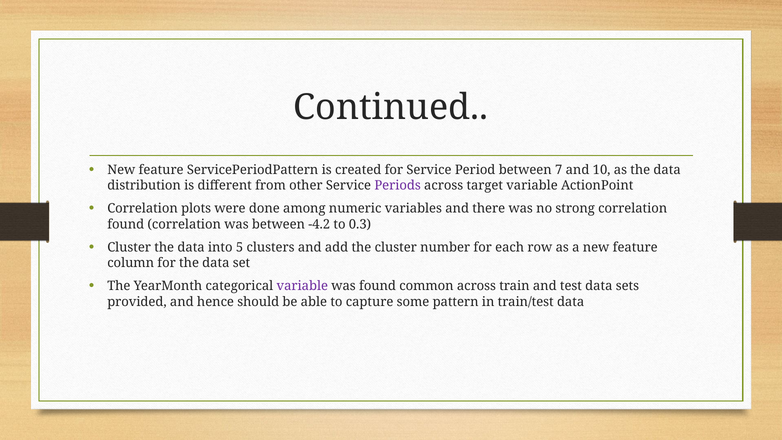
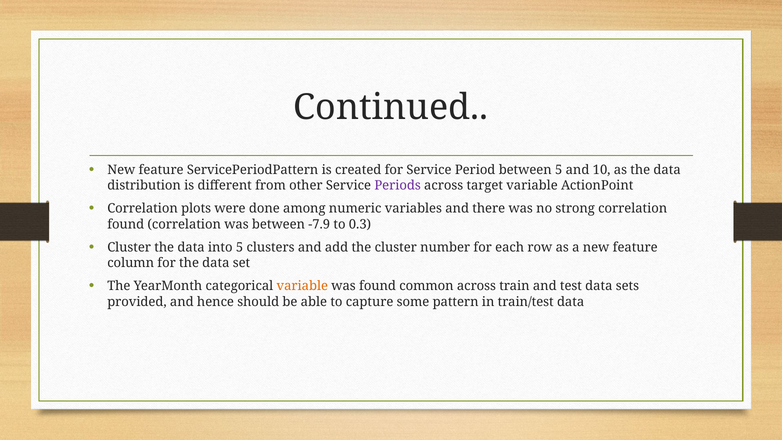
between 7: 7 -> 5 (559, 170)
-4.2: -4.2 -> -7.9 (319, 224)
variable colour: purple -> orange (302, 286)
